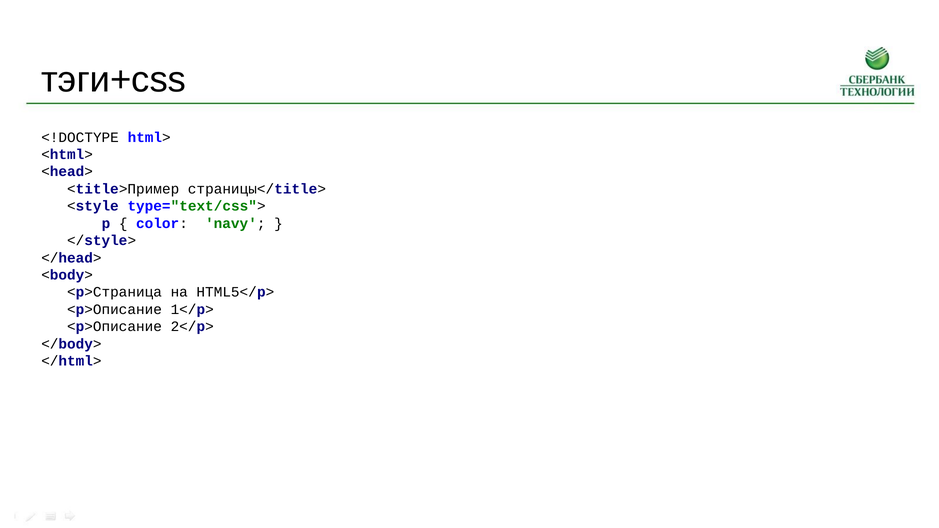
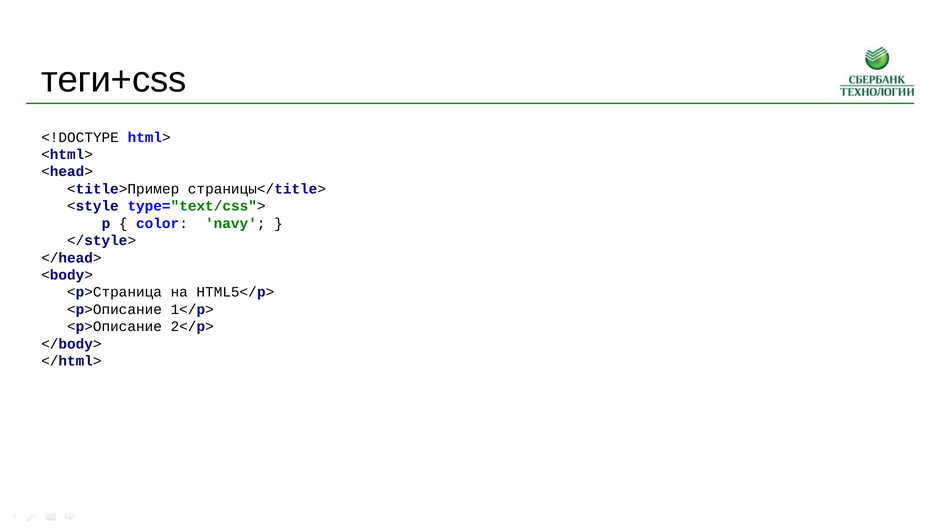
тэги+css: тэги+css -> теги+css (114, 80)
